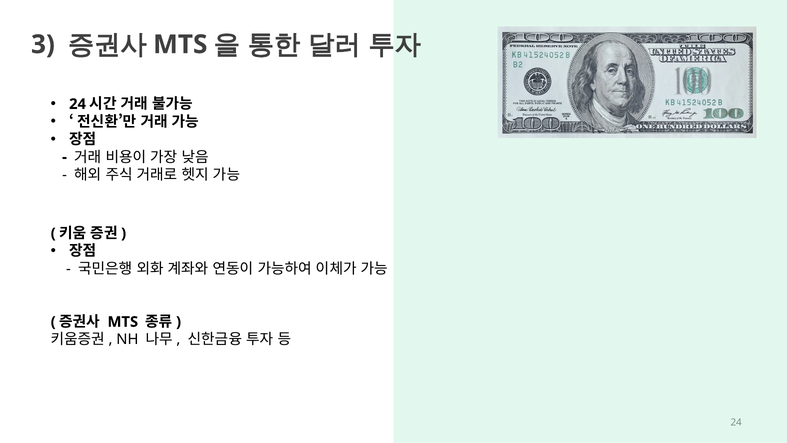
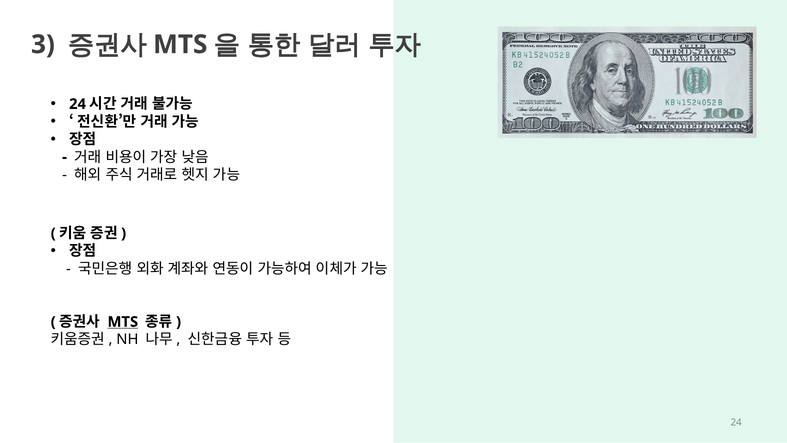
MTS underline: none -> present (123, 322)
